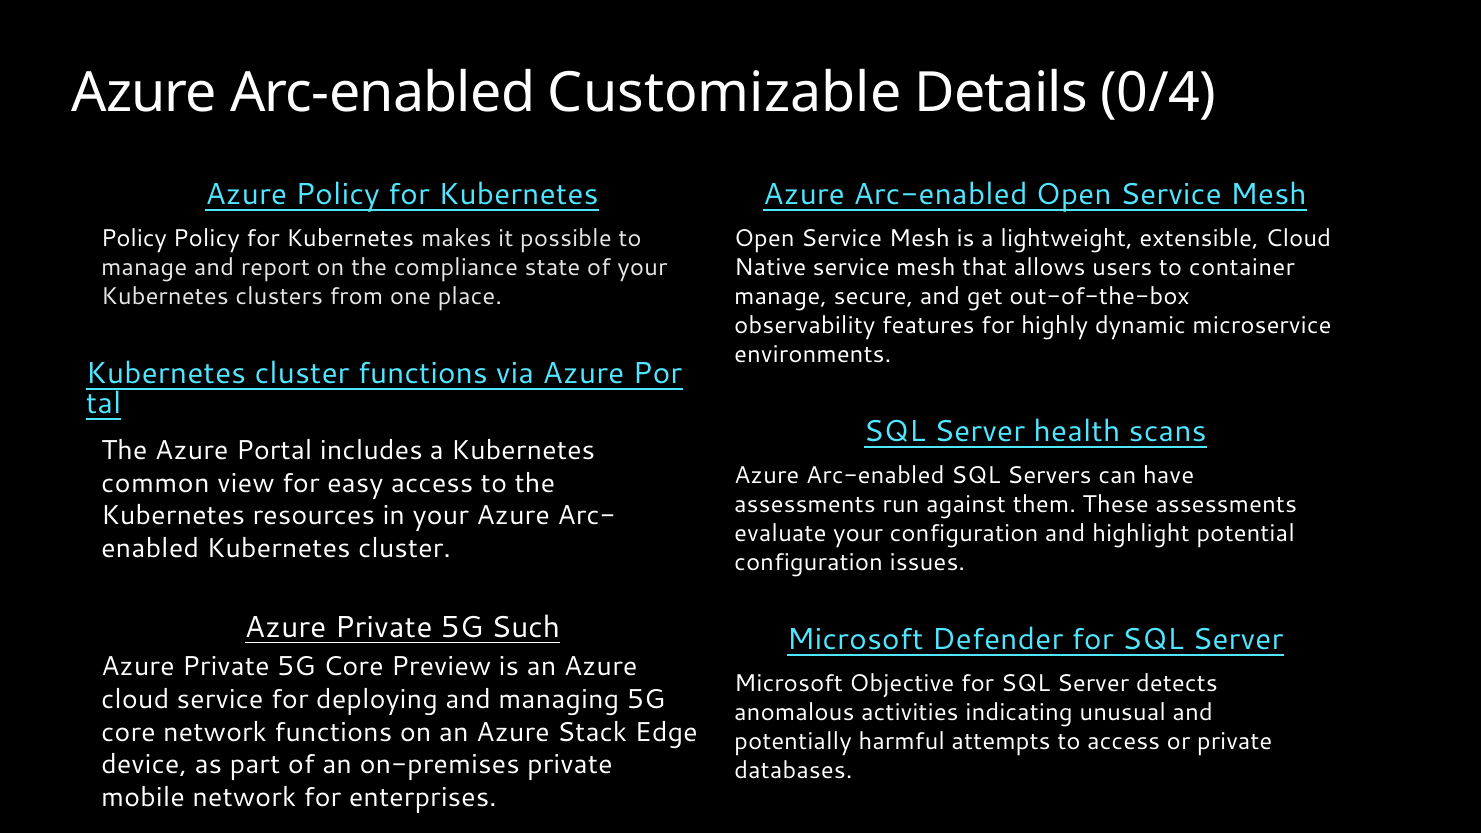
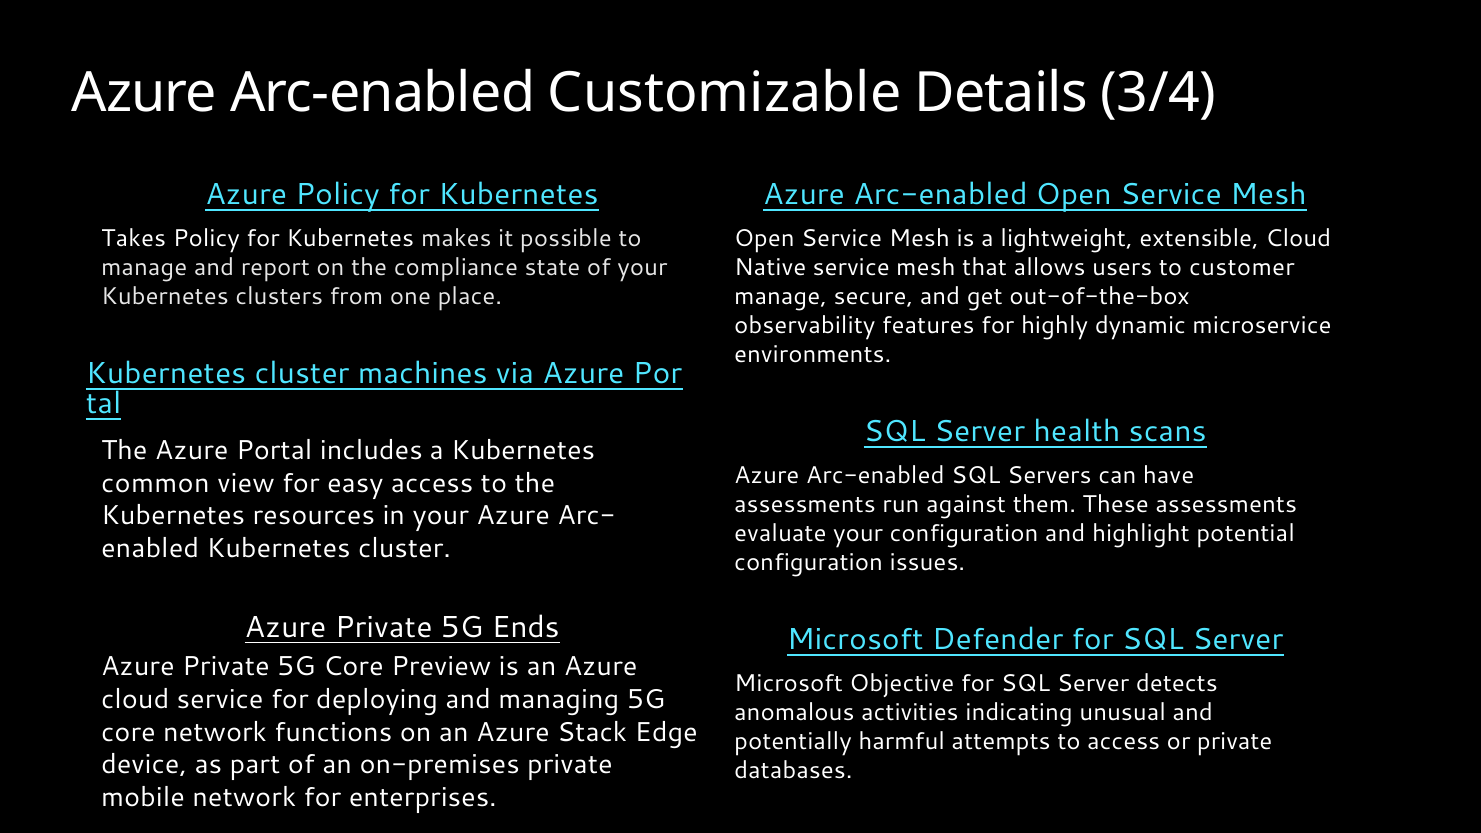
0/4: 0/4 -> 3/4 (1158, 93)
Policy: Policy -> Takes (134, 238)
container: container -> customer (1242, 267)
cluster functions: functions -> machines (423, 374)
Such: Such -> Ends (526, 627)
